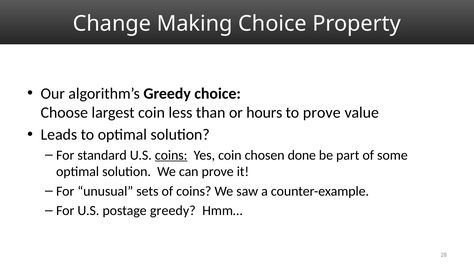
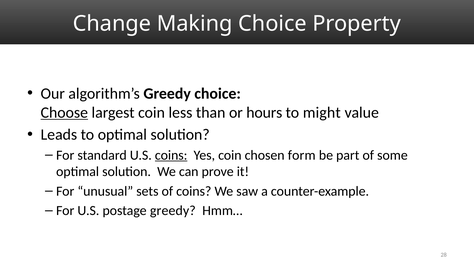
Choose underline: none -> present (64, 112)
to prove: prove -> might (322, 112)
done: done -> form (302, 155)
